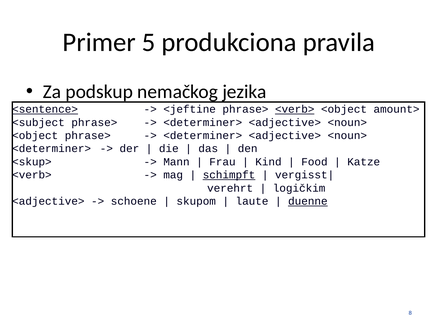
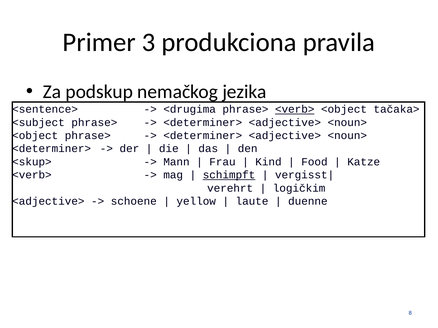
5: 5 -> 3 (149, 42)
<sentence> underline: present -> none (45, 110)
<jeftine: <jeftine -> <drugima (190, 110)
amount>: amount> -> tačaka> (397, 110)
skupom: skupom -> yellow (196, 202)
duenne underline: present -> none (308, 202)
